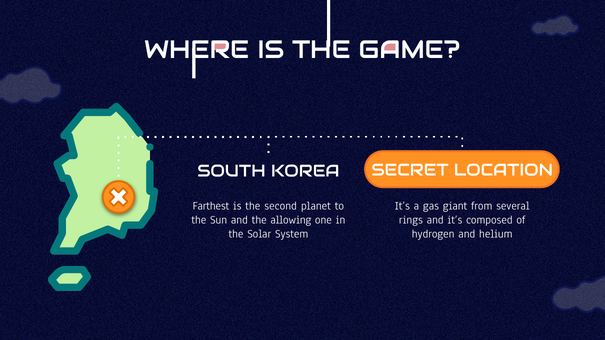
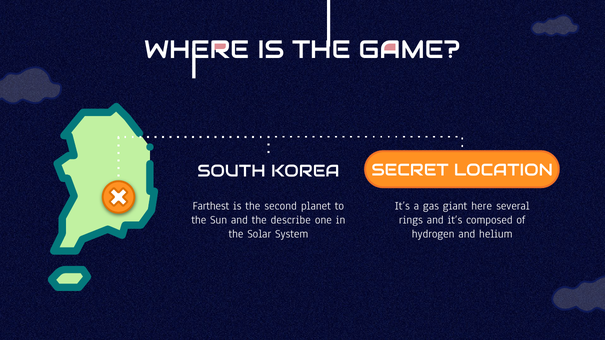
from: from -> here (482, 206)
allowing: allowing -> describe (291, 220)
